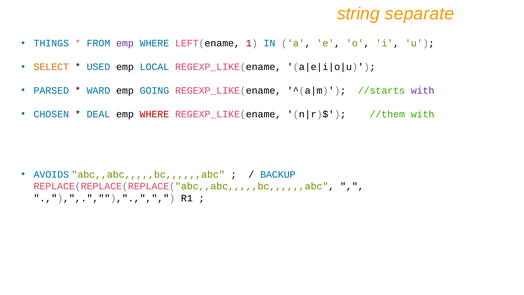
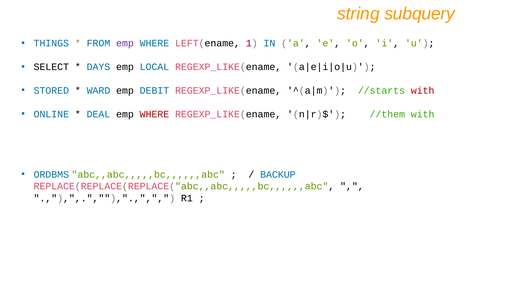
separate: separate -> subquery (420, 14)
SELECT colour: orange -> black (51, 67)
USED: USED -> DAYS (98, 67)
PARSED: PARSED -> STORED (51, 91)
GOING: GOING -> DEBIT (154, 91)
with colour: purple -> red (423, 91)
CHOSEN: CHOSEN -> ONLINE (51, 114)
AVOIDS: AVOIDS -> ORDBMS (51, 174)
